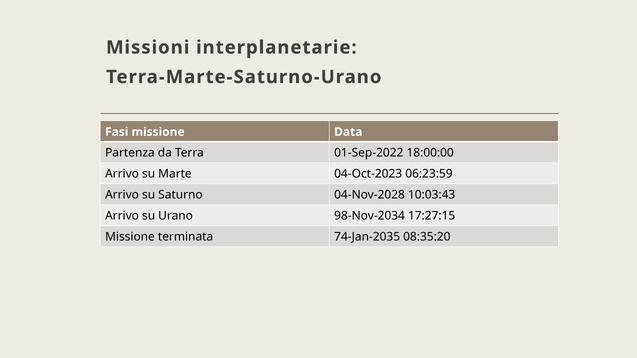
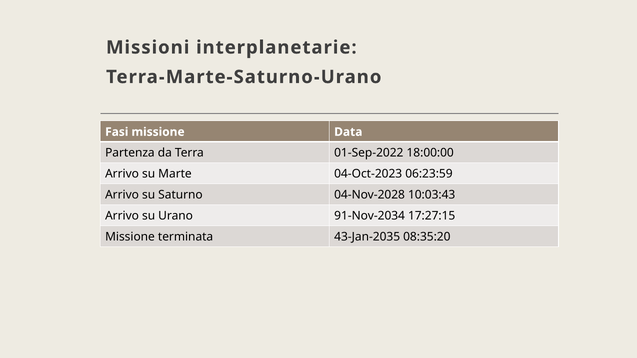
98-Nov-2034: 98-Nov-2034 -> 91-Nov-2034 (370, 216)
74-Jan-2035: 74-Jan-2035 -> 43-Jan-2035 (367, 237)
